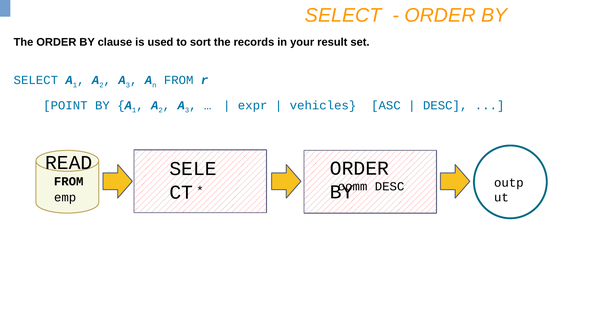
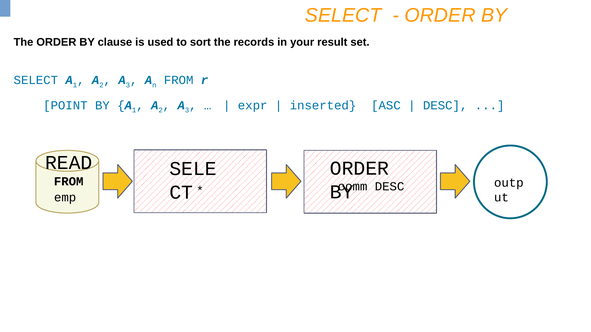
vehicles: vehicles -> inserted (323, 106)
